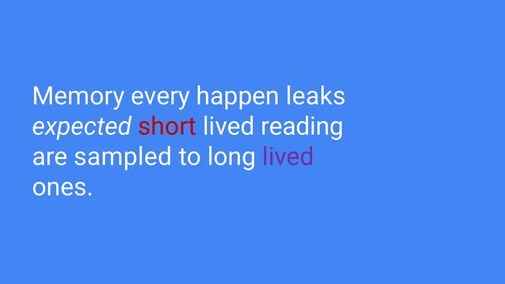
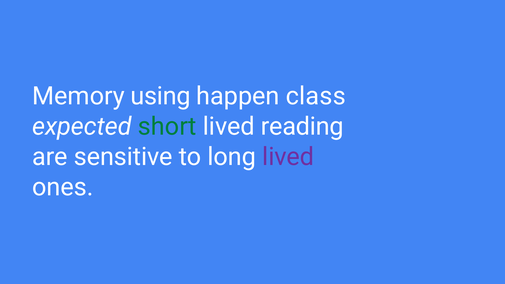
every: every -> using (161, 96)
leaks: leaks -> class (316, 96)
short colour: red -> green (167, 127)
sampled: sampled -> sensitive (123, 157)
